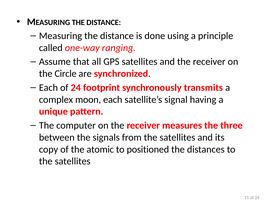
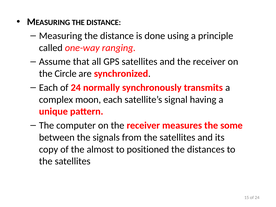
footprint: footprint -> normally (101, 88)
three: three -> some (231, 125)
atomic: atomic -> almost (100, 149)
